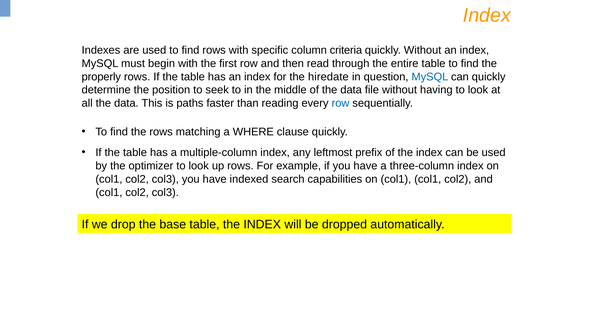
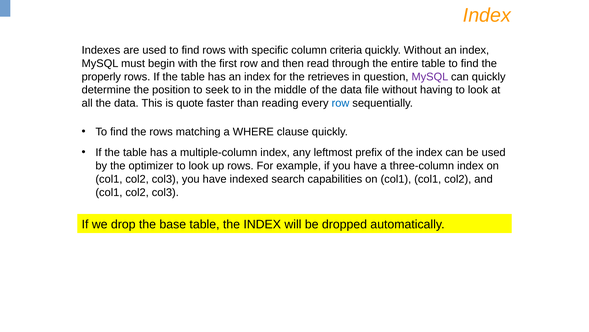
hiredate: hiredate -> retrieves (328, 77)
MySQL colour: blue -> purple (430, 77)
paths: paths -> quote (190, 103)
